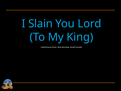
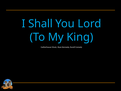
Slain: Slain -> Shall (40, 24)
